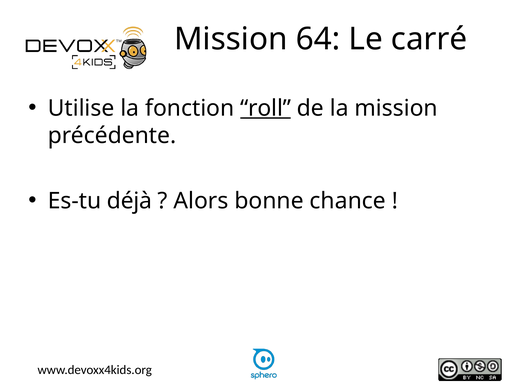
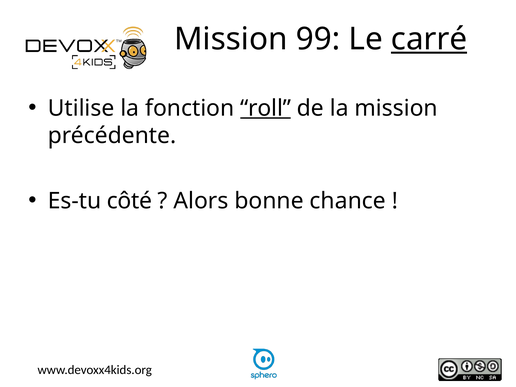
64: 64 -> 99 (318, 39)
carré underline: none -> present (429, 39)
déjà: déjà -> côté (130, 201)
